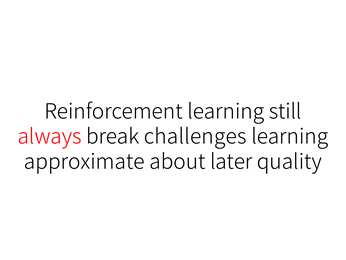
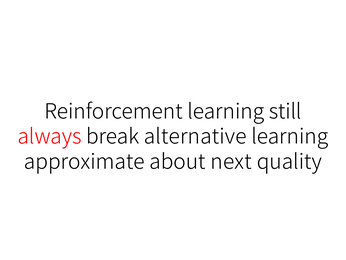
challenges: challenges -> alternative (195, 136)
later: later -> next (231, 162)
